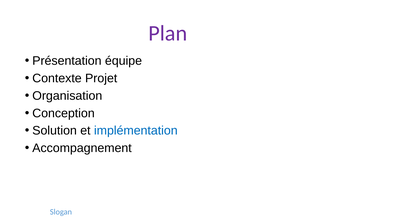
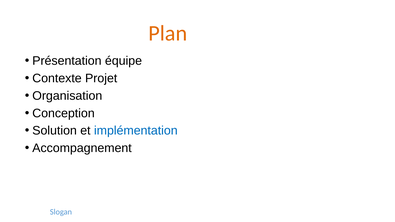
Plan colour: purple -> orange (168, 33)
